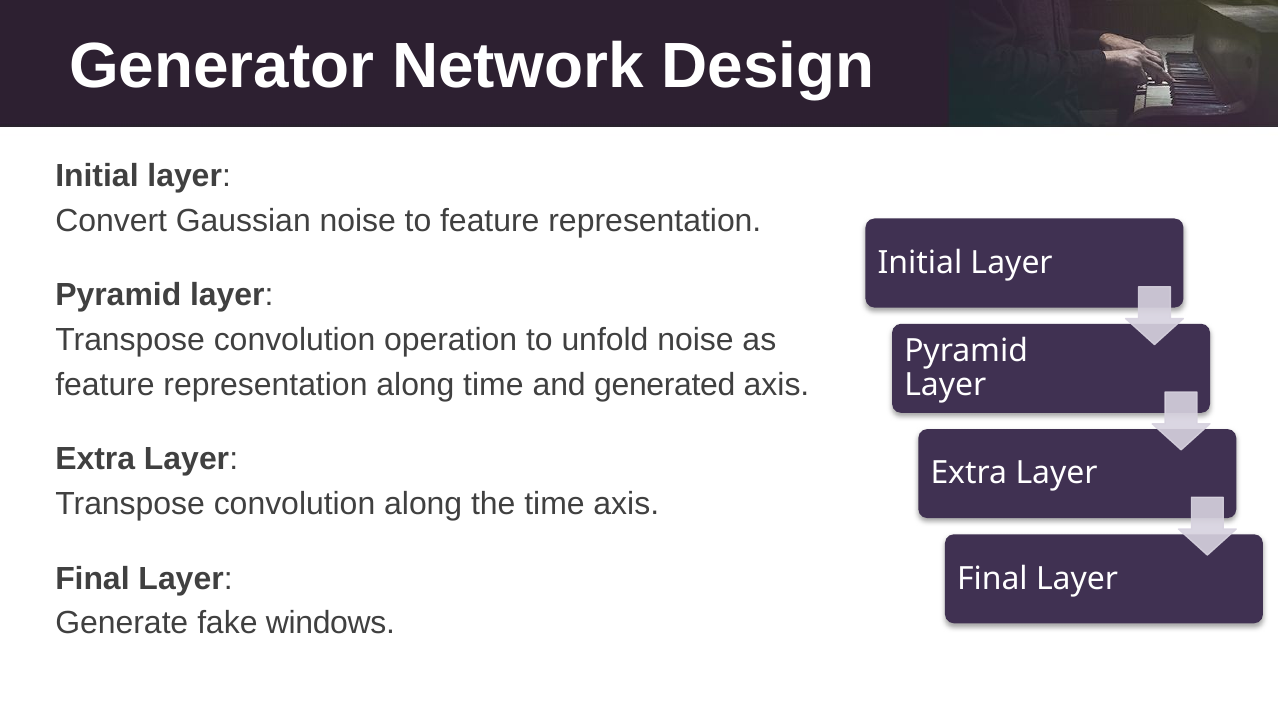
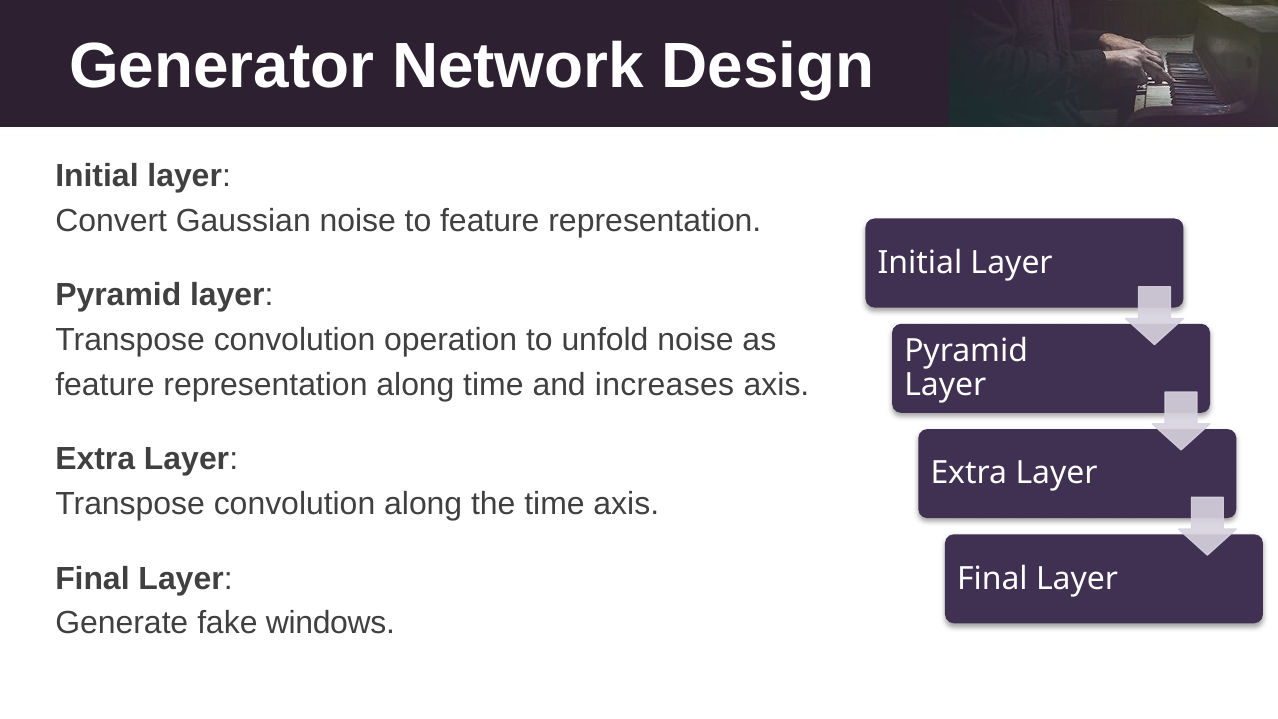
generated: generated -> increases (664, 385)
